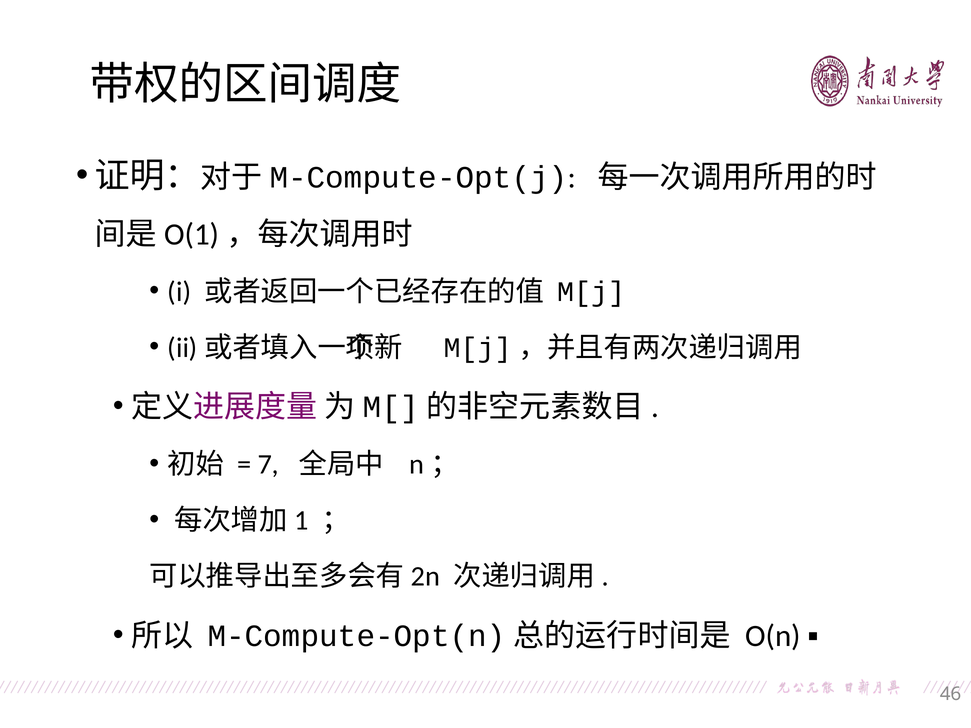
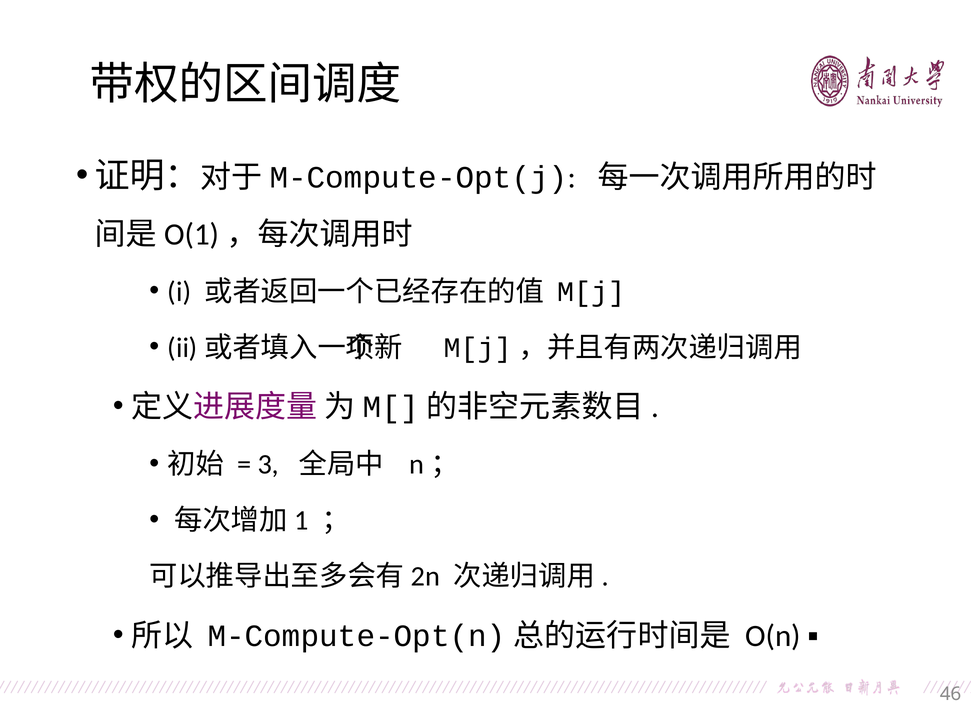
7: 7 -> 3 (268, 465)
